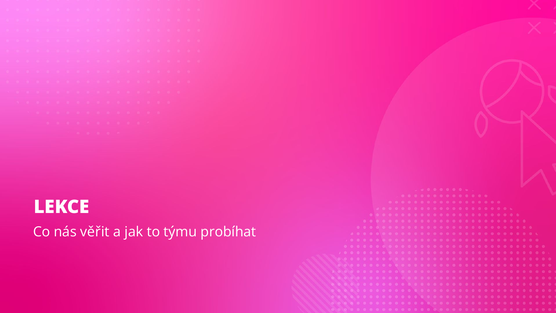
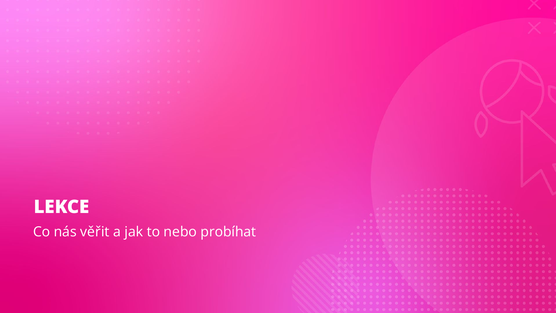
týmu: týmu -> nebo (180, 232)
